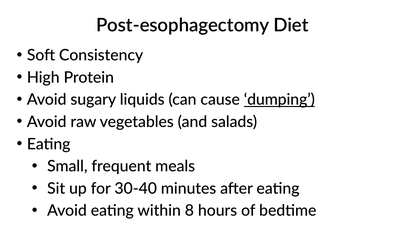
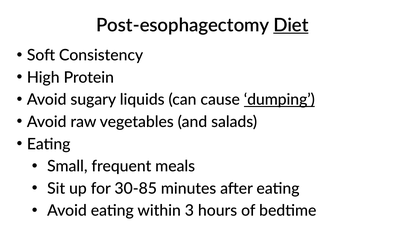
Diet underline: none -> present (291, 25)
30-40: 30-40 -> 30-85 (136, 188)
8: 8 -> 3 (189, 210)
